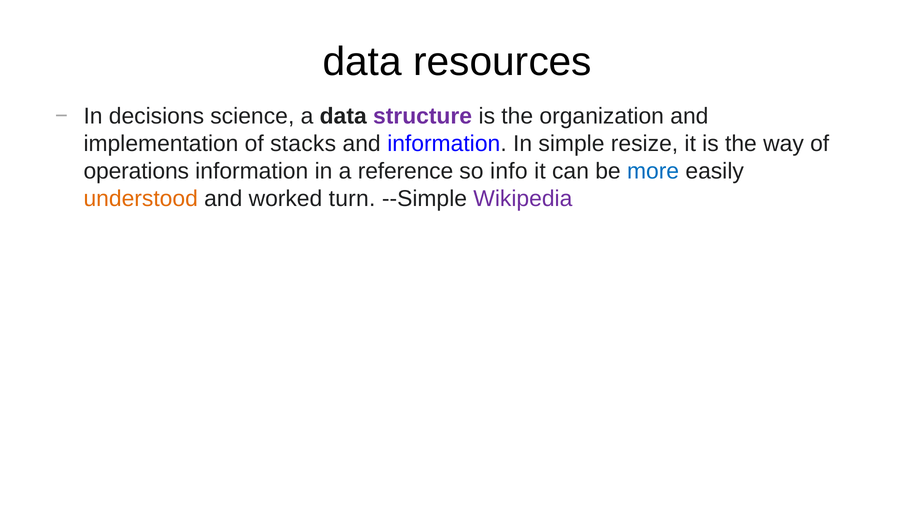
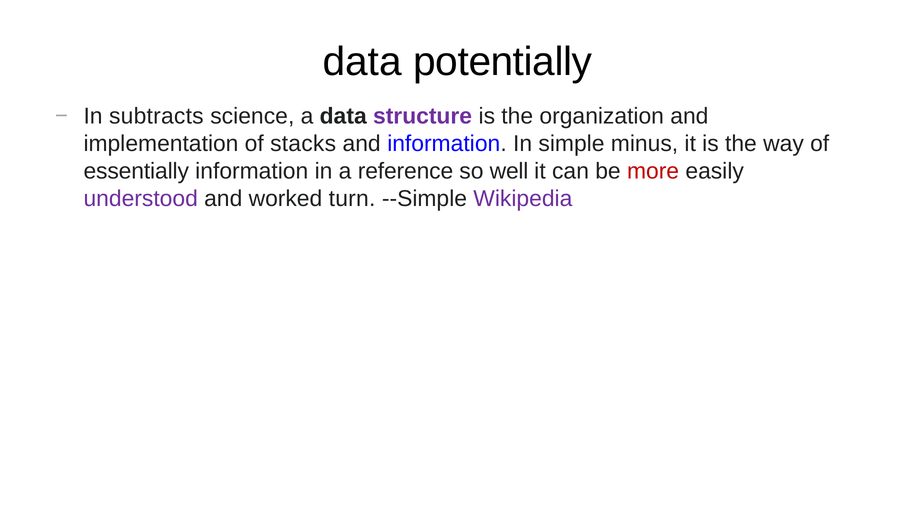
resources: resources -> potentially (503, 62)
decisions: decisions -> subtracts (156, 116)
resize: resize -> minus (645, 144)
operations: operations -> essentially (136, 171)
info: info -> well (509, 171)
more colour: blue -> red (653, 171)
understood colour: orange -> purple (141, 199)
